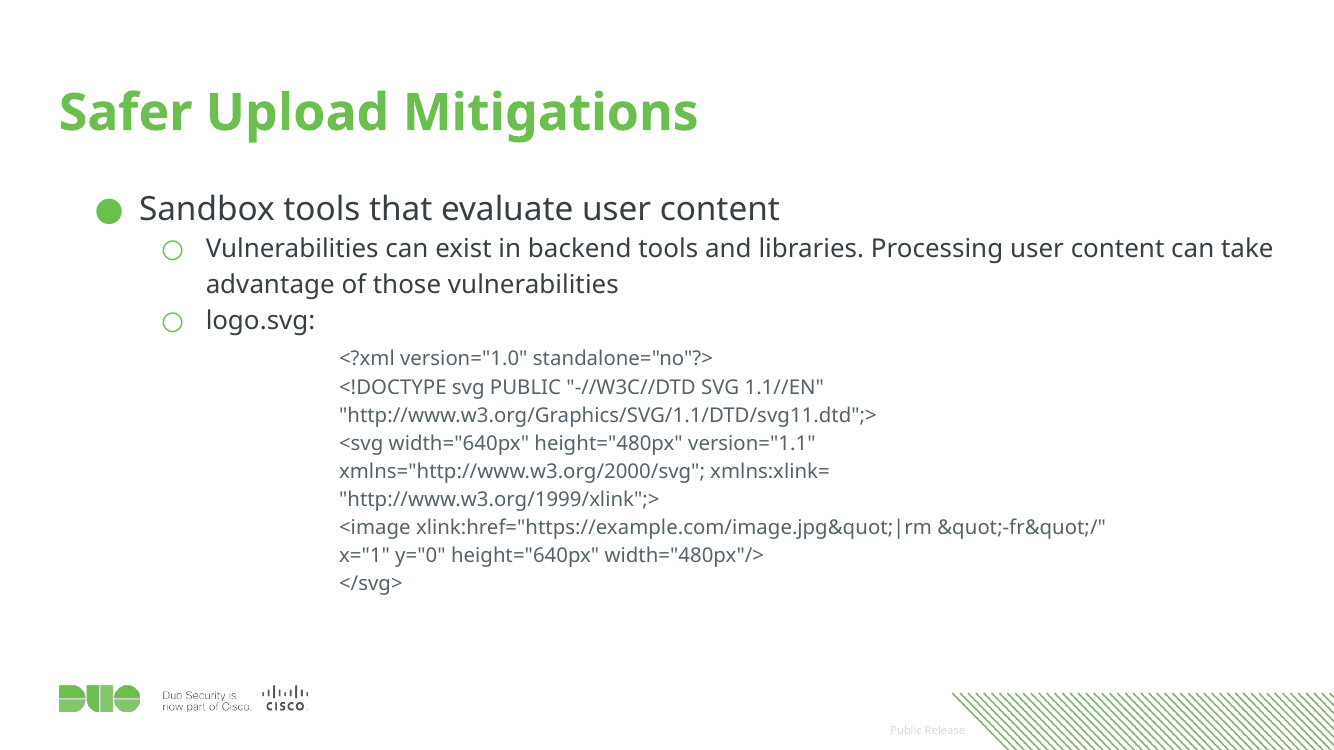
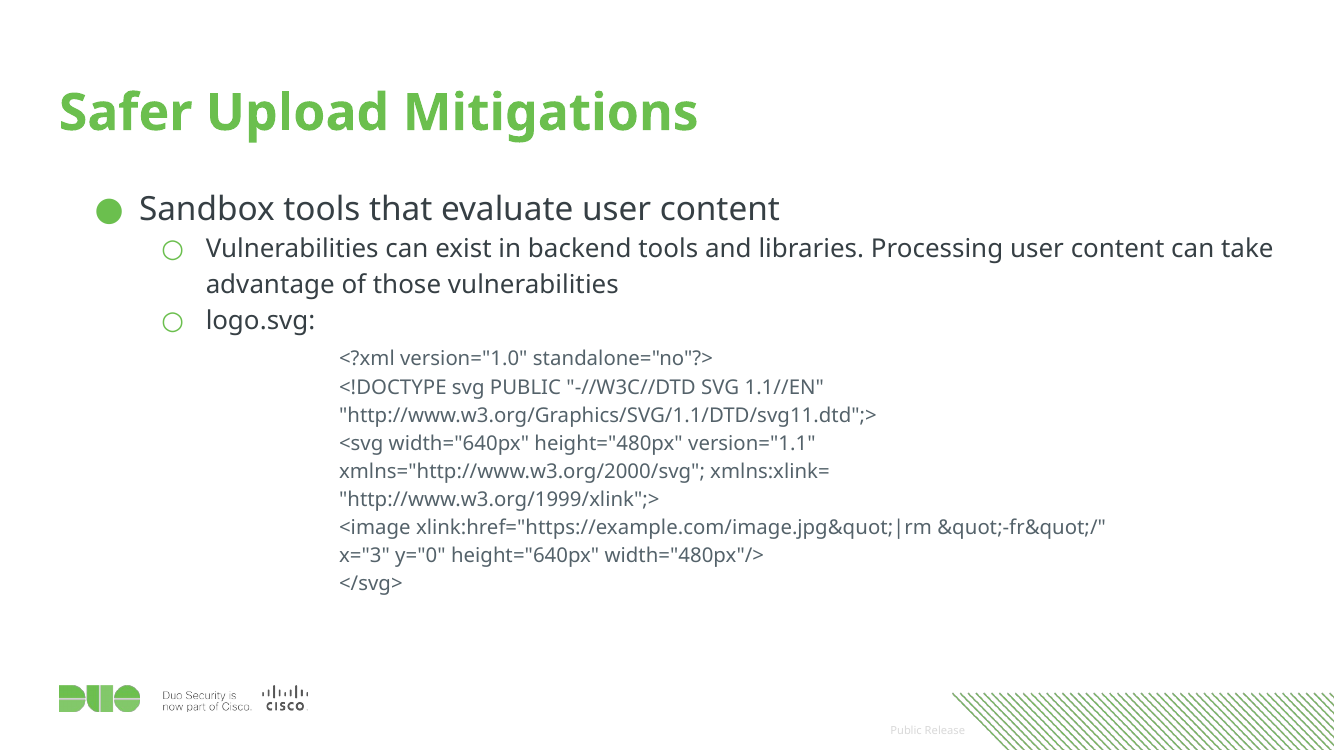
x="1: x="1 -> x="3 (365, 556)
